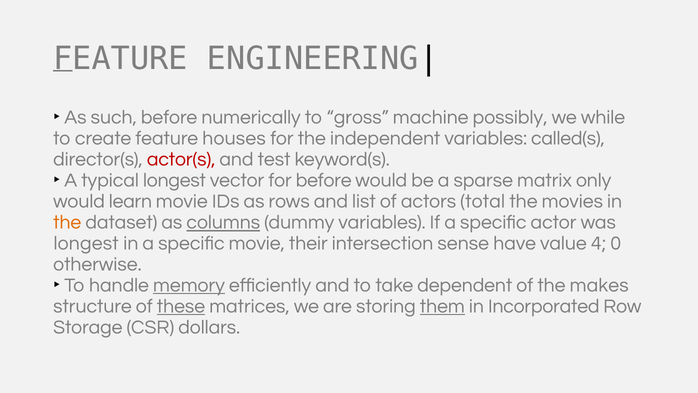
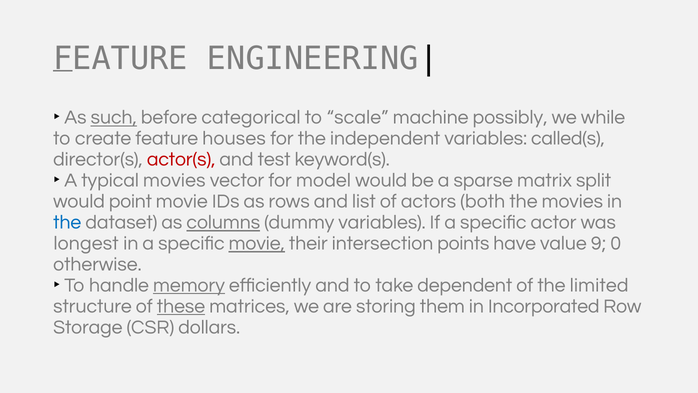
such underline: none -> present (114, 117)
numerically: numerically -> categorical (251, 117)
gross: gross -> scale (358, 117)
typical longest: longest -> movies (174, 180)
for before: before -> model (324, 180)
only: only -> split (594, 180)
learn: learn -> point (130, 201)
total: total -> both (483, 201)
the colour: orange -> blue (67, 222)
movie underline: none -> present (257, 243)
sense: sense -> points (463, 243)
4: 4 -> 9 (599, 243)
makes: makes -> limited (599, 285)
them underline: present -> none (442, 306)
